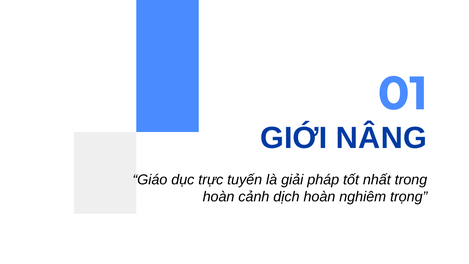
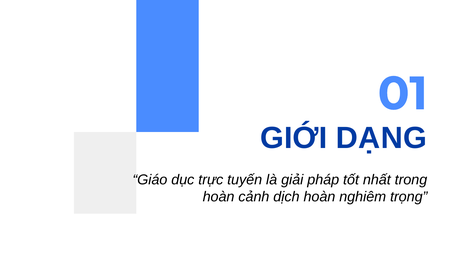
NÂNG: NÂNG -> DẠNG (381, 138)
